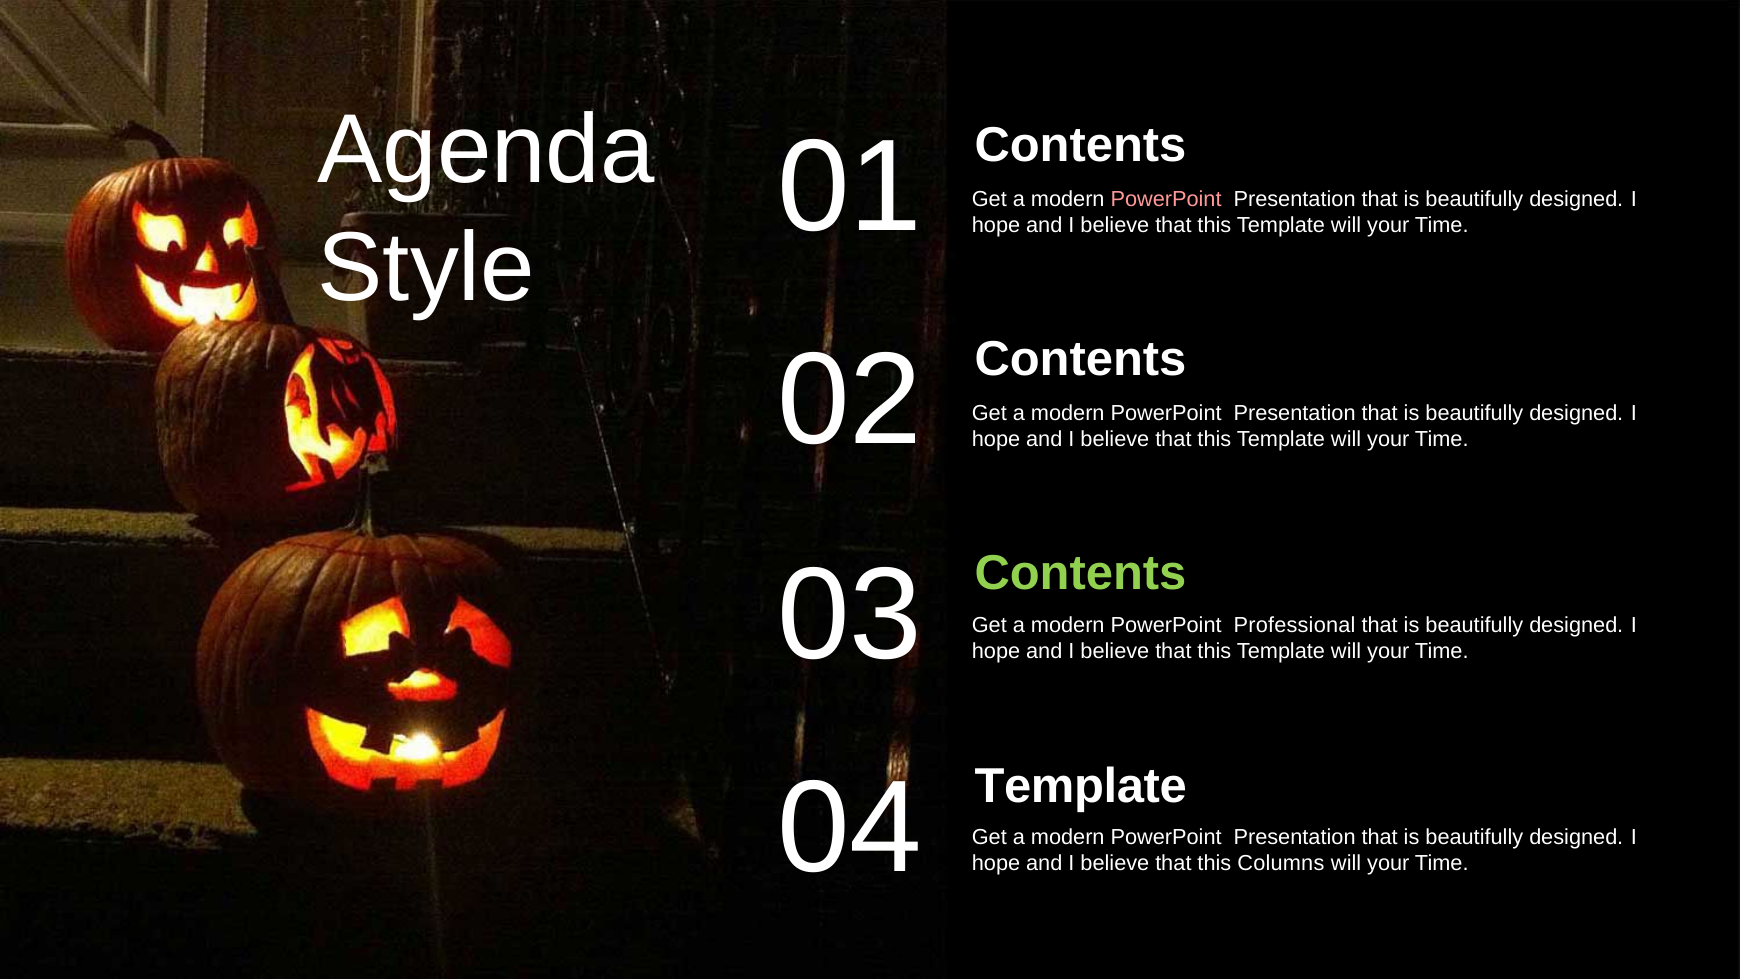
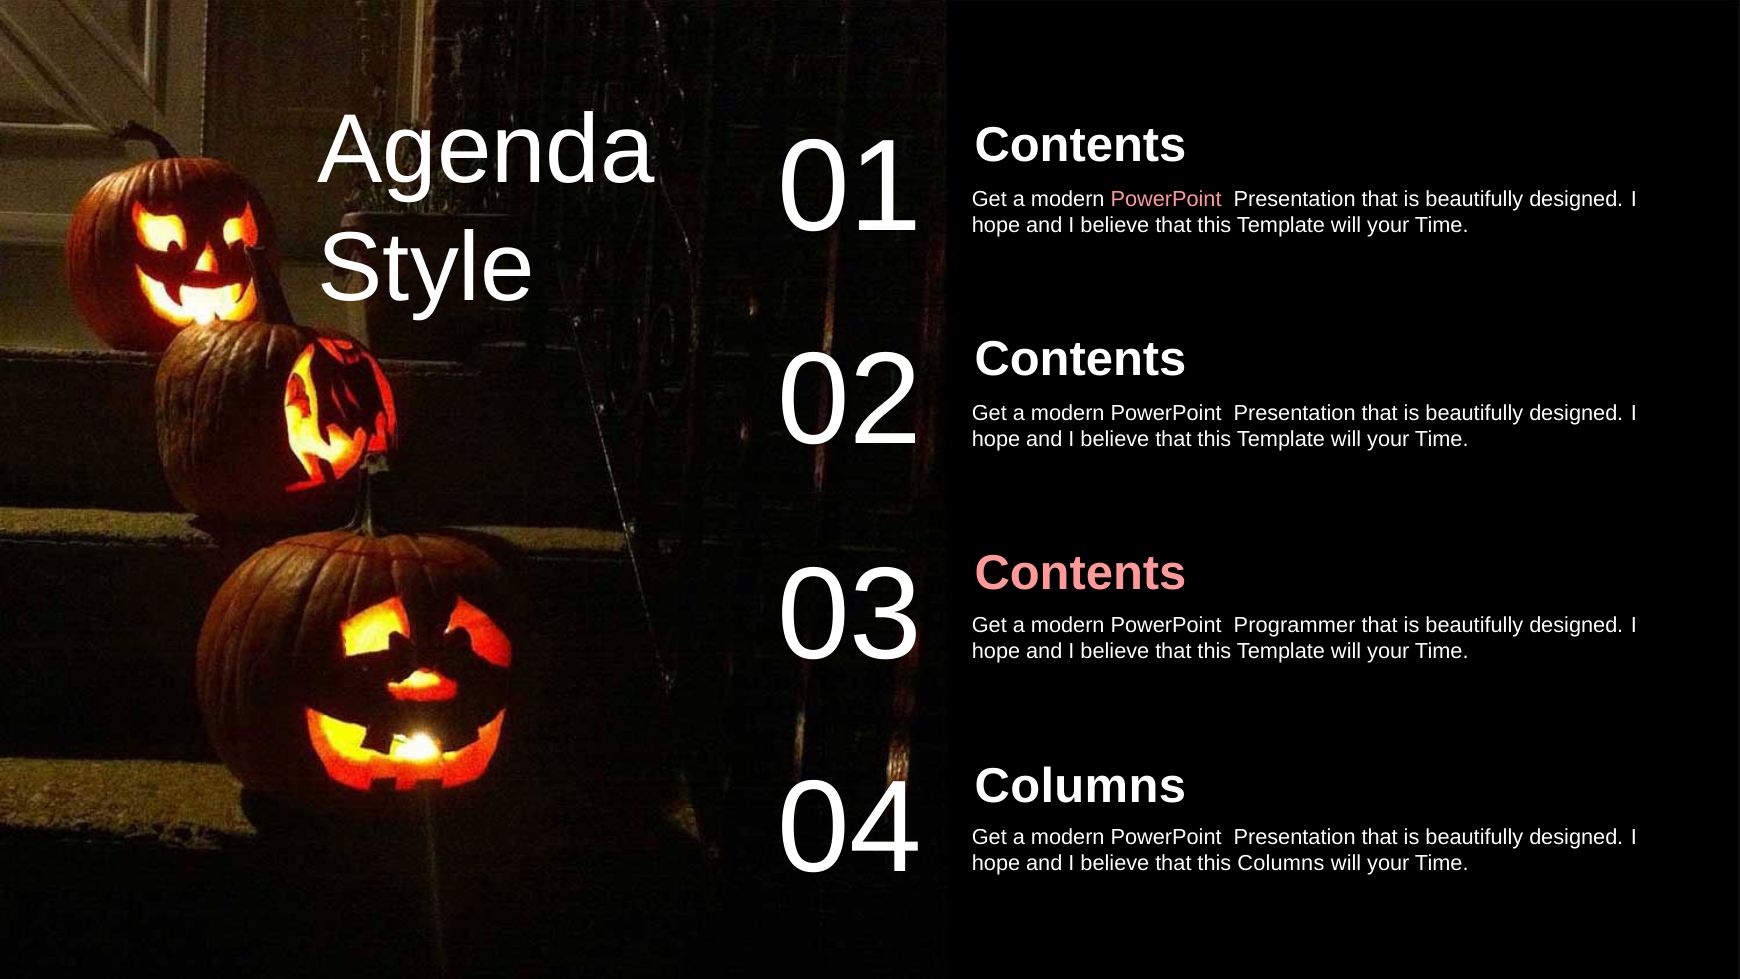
Contents colour: light green -> pink (1080, 573)
Professional: Professional -> Programmer (1295, 625)
Template: Template -> Columns (1080, 786)
